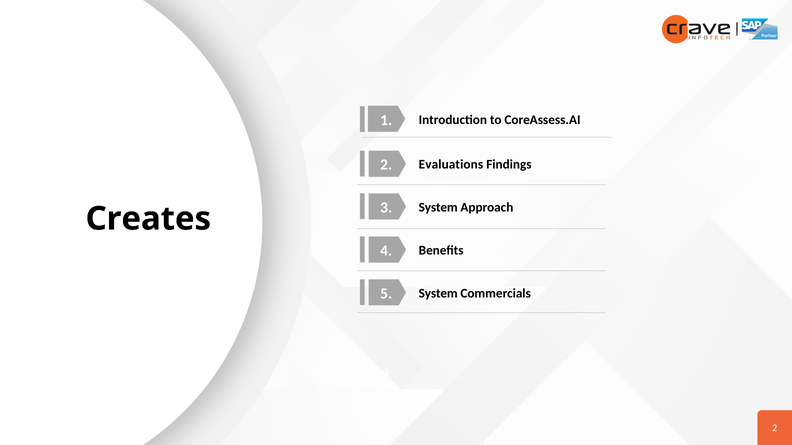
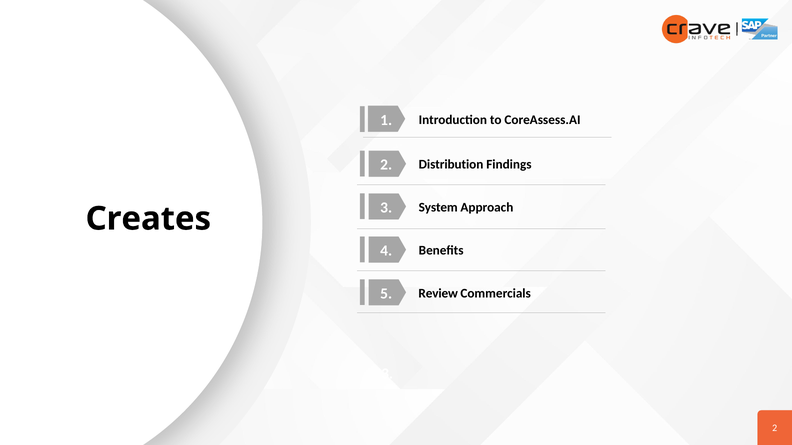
Evaluations: Evaluations -> Distribution (451, 165)
System: System -> Review (438, 294)
